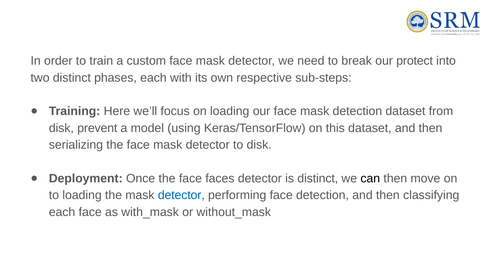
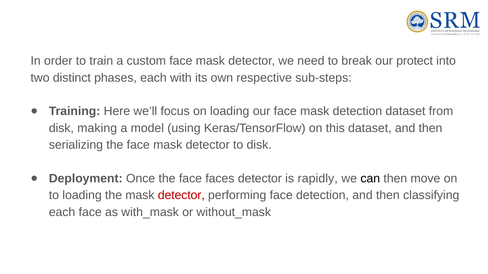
prevent: prevent -> making (97, 128)
is distinct: distinct -> rapidly (318, 179)
detector colour: blue -> red (181, 196)
